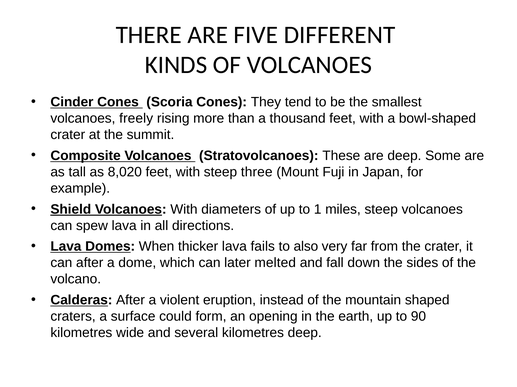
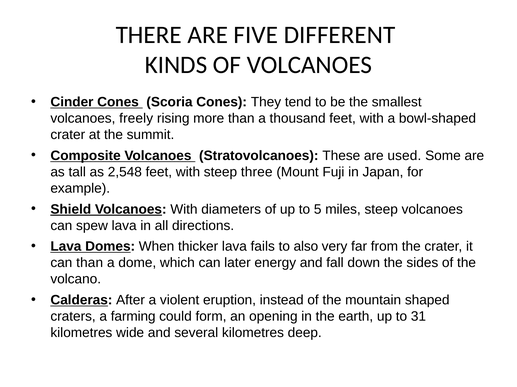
are deep: deep -> used (404, 156)
8,020: 8,020 -> 2,548 (125, 172)
1: 1 -> 5 (318, 210)
can after: after -> than (90, 263)
melted: melted -> energy (275, 263)
surface: surface -> farming (133, 317)
90: 90 -> 31 (418, 317)
